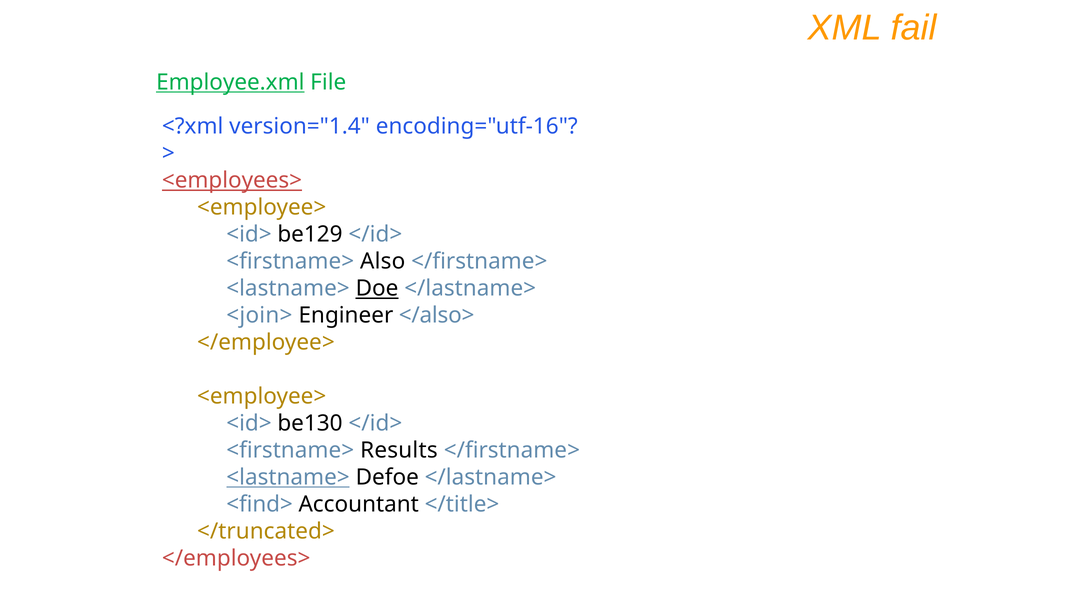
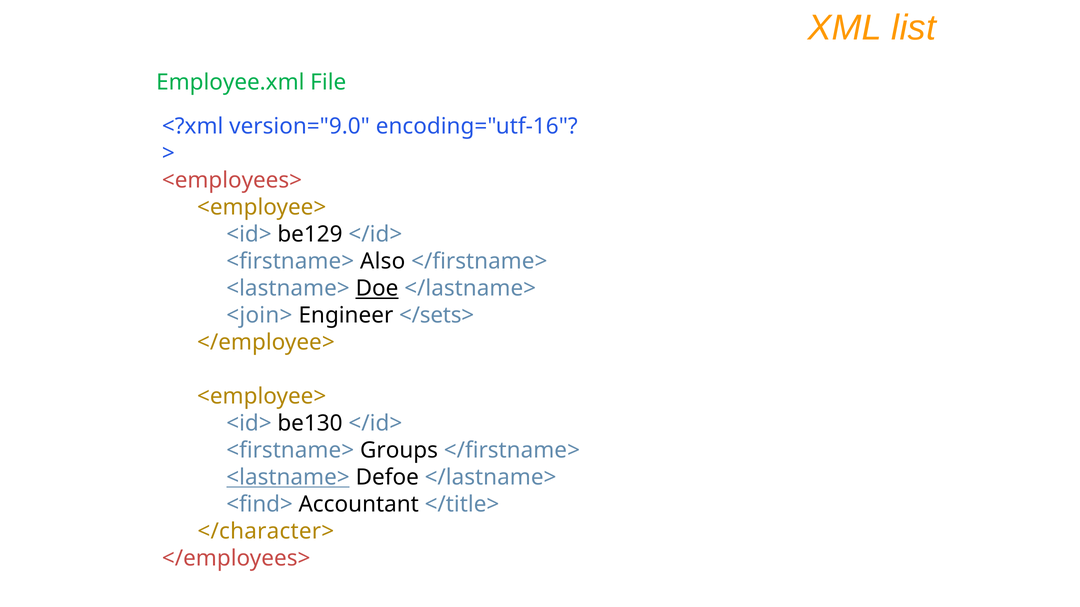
fail: fail -> list (914, 28)
Employee.xml underline: present -> none (230, 82)
version="1.4: version="1.4 -> version="9.0 (300, 127)
<employees> underline: present -> none (232, 181)
</also>: </also> -> </sets> (437, 316)
Results: Results -> Groups (399, 451)
</truncated>: </truncated> -> </character> (266, 532)
